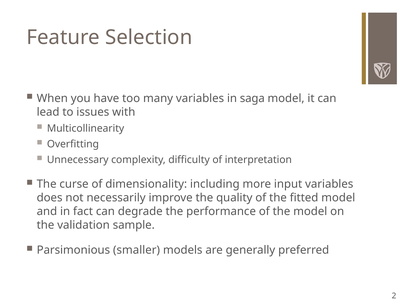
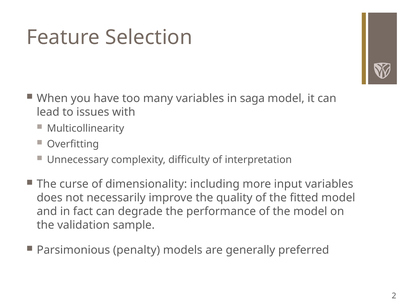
smaller: smaller -> penalty (137, 251)
